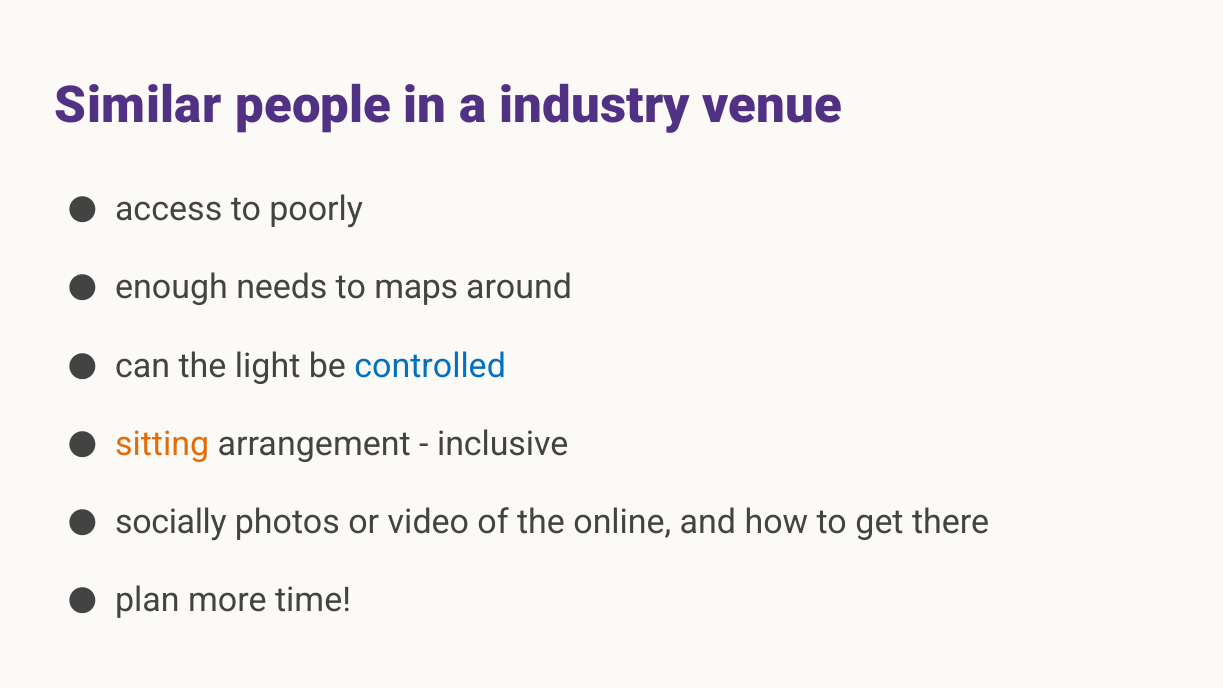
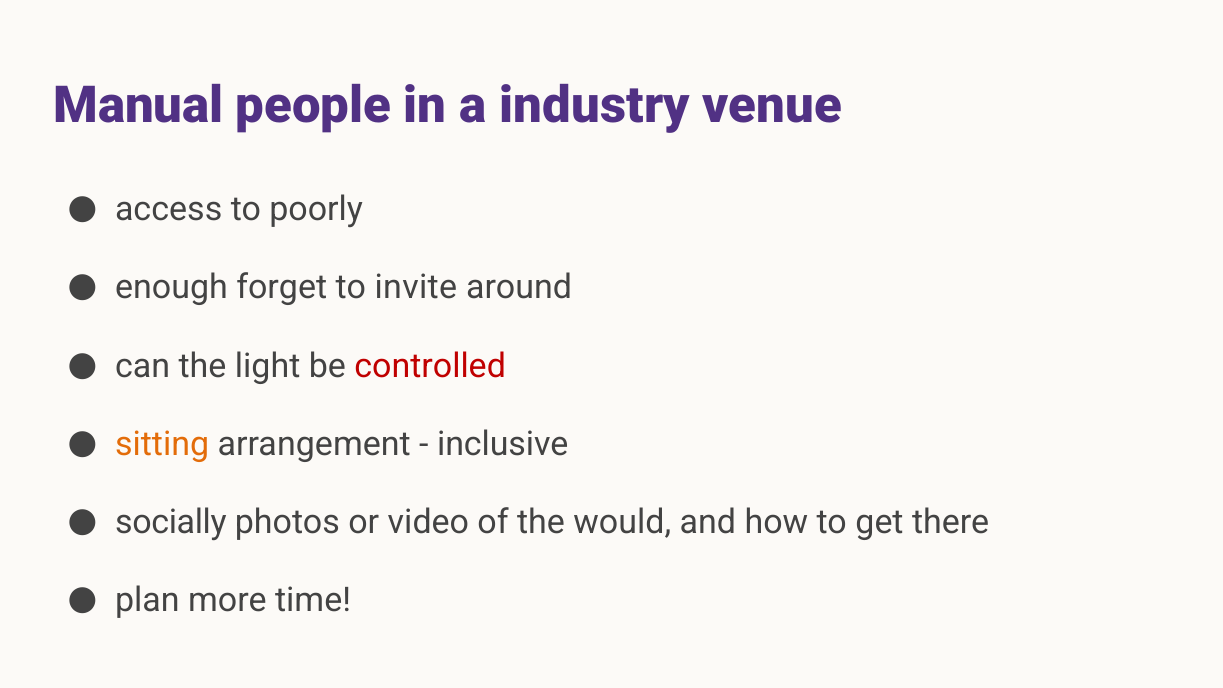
Similar: Similar -> Manual (139, 106)
needs: needs -> forget (282, 288)
maps: maps -> invite (416, 288)
controlled colour: blue -> red (430, 366)
online: online -> would (622, 522)
